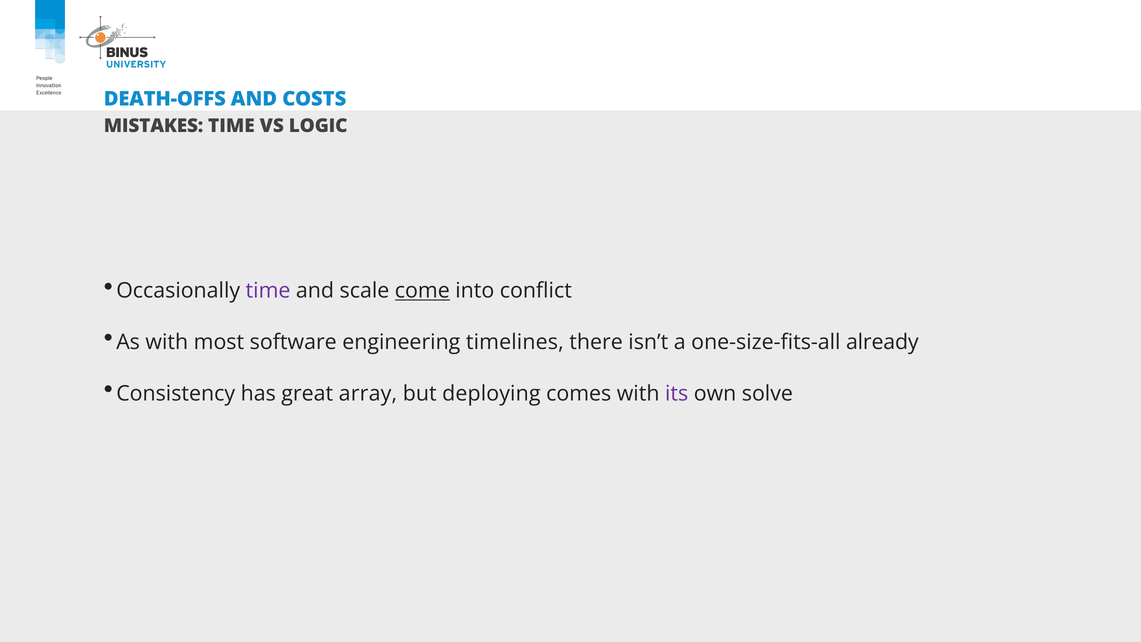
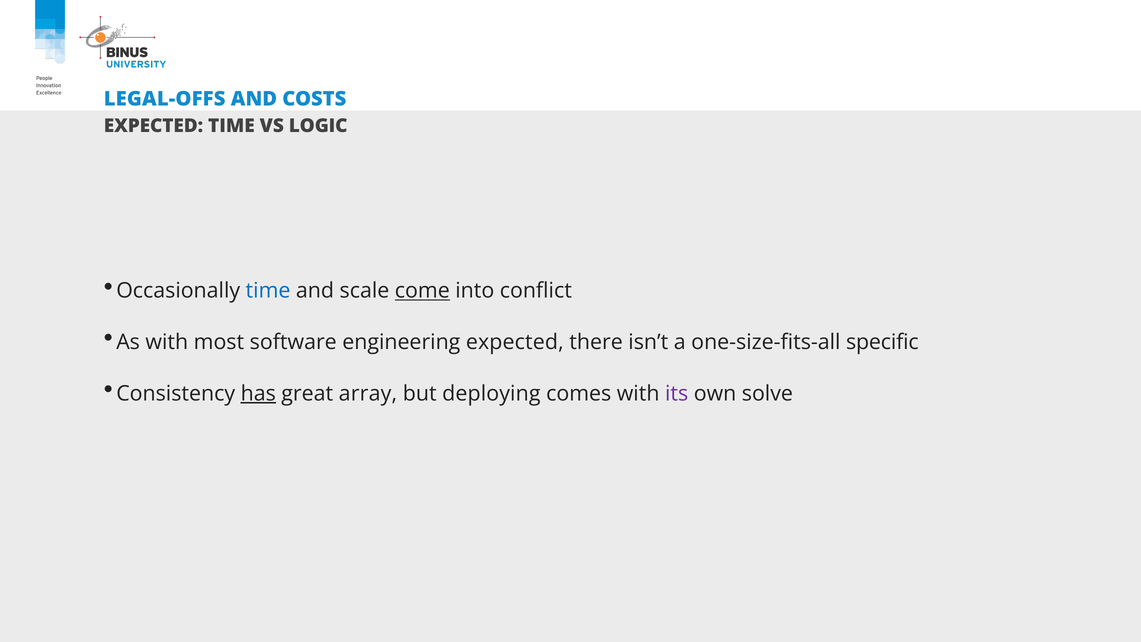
DEATH-OFFS: DEATH-OFFS -> LEGAL-OFFS (165, 99)
MISTAKES: MISTAKES -> EXPECTED (153, 126)
time colour: purple -> blue (268, 291)
engineering timelines: timelines -> expected (515, 342)
already: already -> specific (882, 342)
has underline: none -> present (258, 393)
